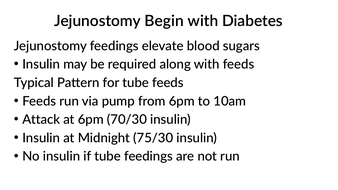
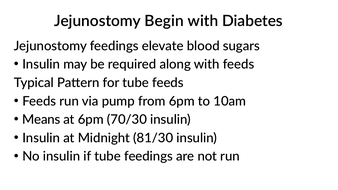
Attack: Attack -> Means (41, 120)
75/30: 75/30 -> 81/30 (153, 138)
